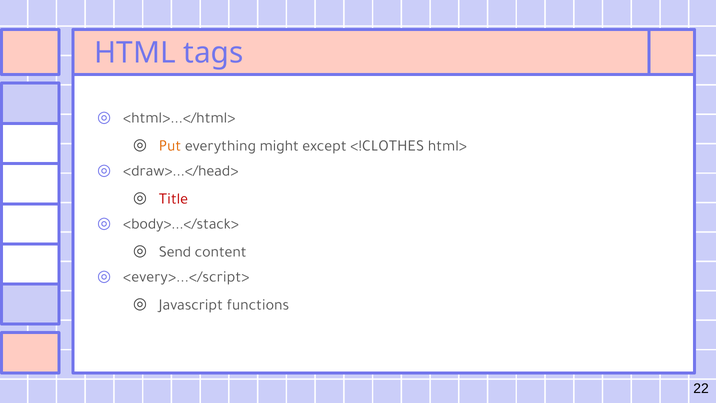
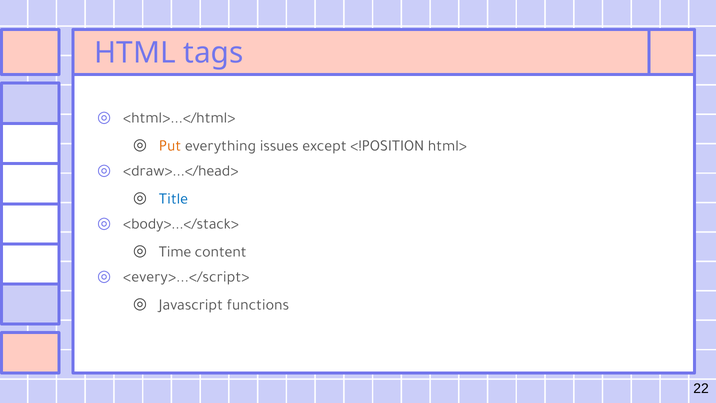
might: might -> issues (279, 145)
<!CLOTHES: <!CLOTHES -> <!POSITION (387, 145)
Title colour: red -> blue (173, 198)
Send: Send -> Time (175, 251)
